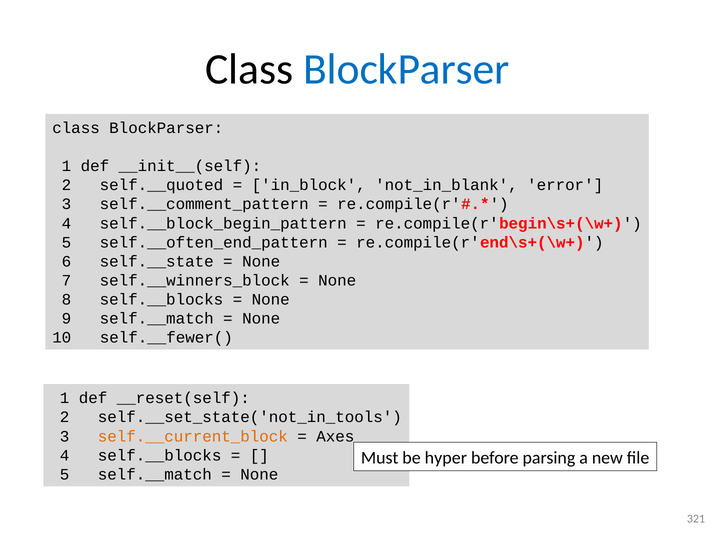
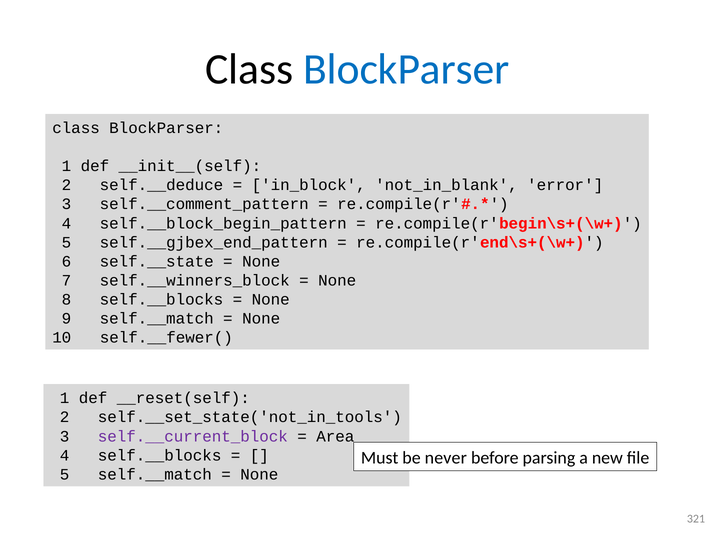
self.__quoted: self.__quoted -> self.__deduce (161, 185)
self.__often_end_pattern: self.__often_end_pattern -> self.__gjbex_end_pattern (214, 242)
self.__current_block colour: orange -> purple (193, 437)
Axes: Axes -> Area (335, 437)
hyper: hyper -> never (446, 458)
